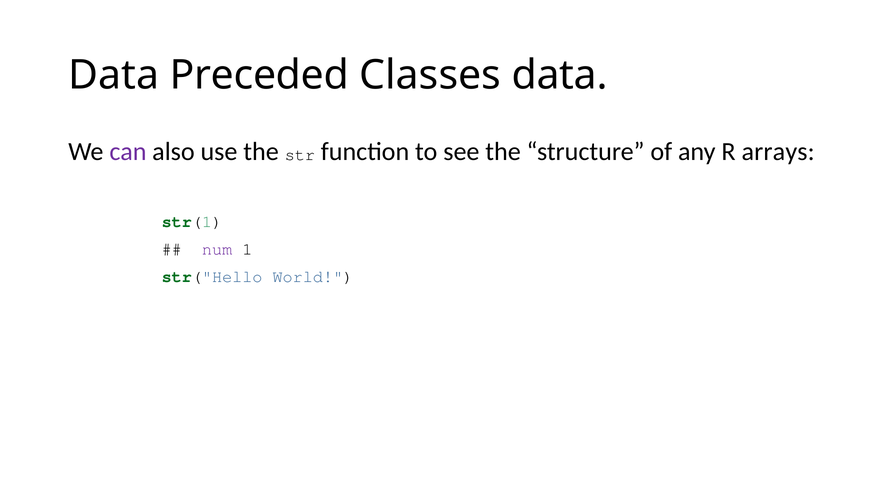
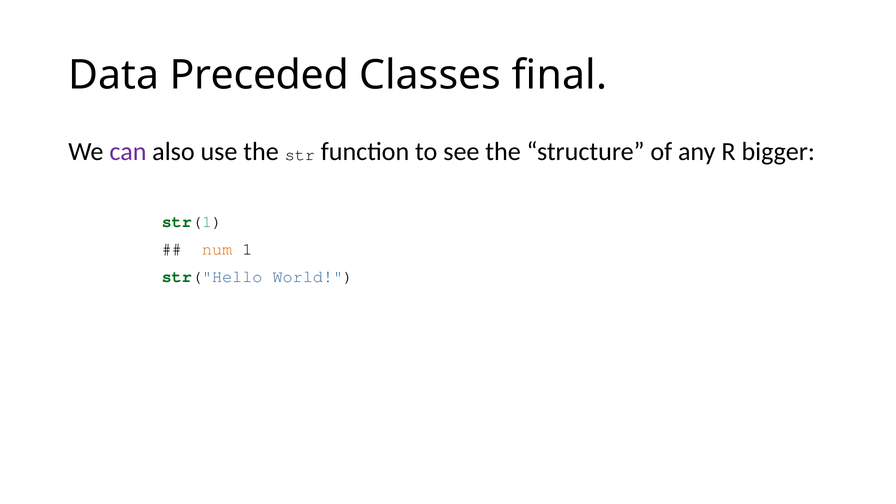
Classes data: data -> final (559, 75)
arrays: arrays -> bigger (778, 151)
num colour: purple -> orange (217, 249)
